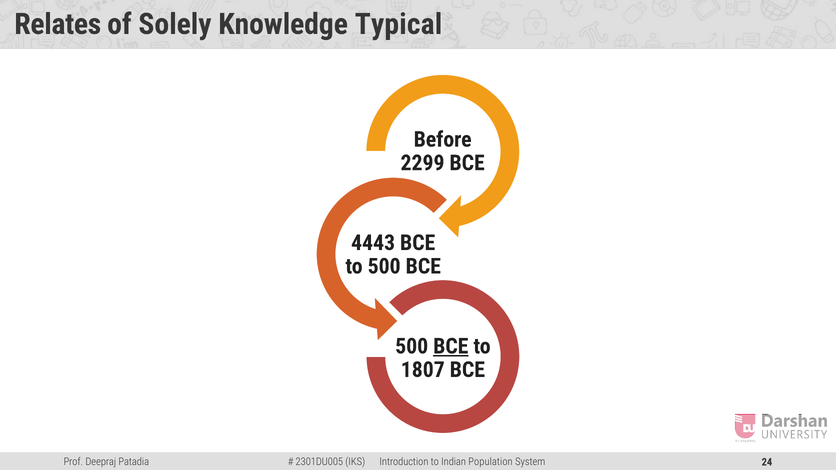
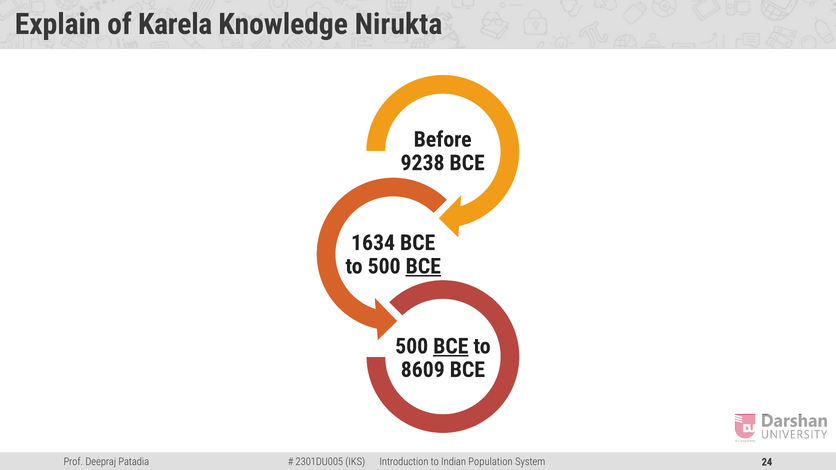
Relates: Relates -> Explain (58, 24)
Solely: Solely -> Karela (175, 24)
Typical: Typical -> Nirukta (399, 24)
2299: 2299 -> 9238 (423, 163)
4443: 4443 -> 1634 (373, 243)
BCE underline: none -> present (423, 266)
1807: 1807 -> 8609 (423, 370)
